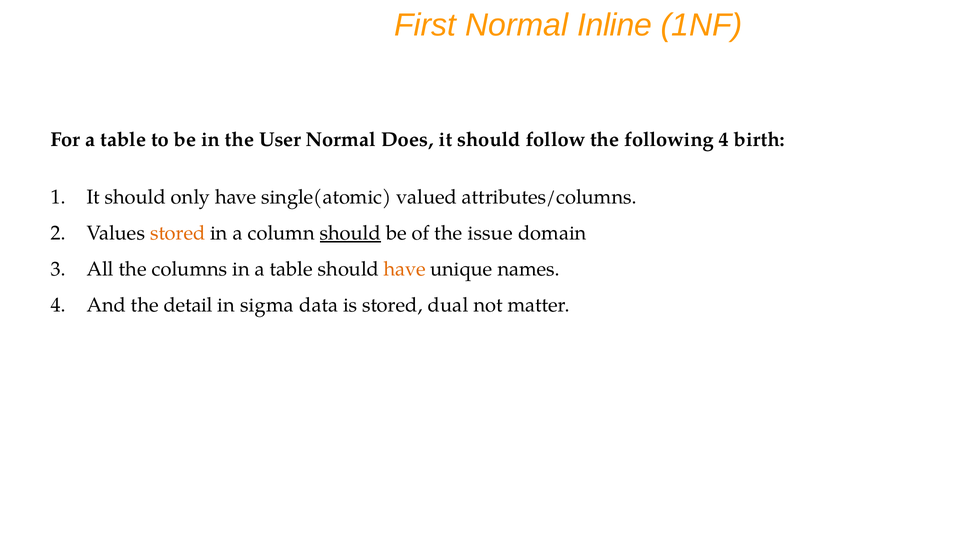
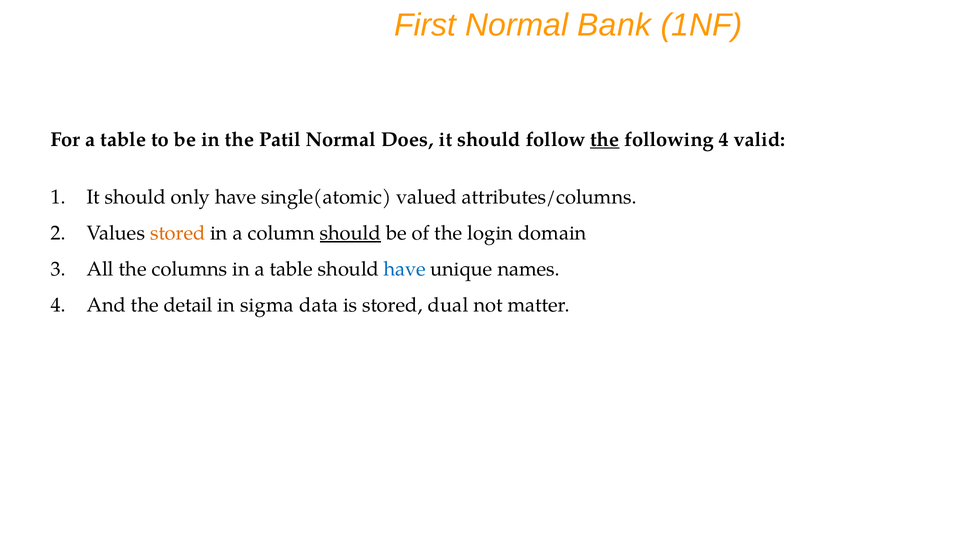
Inline: Inline -> Bank (614, 25)
User: User -> Patil (280, 140)
the underline: none -> present (605, 140)
birth: birth -> valid (760, 140)
issue: issue -> login (490, 233)
have colour: orange -> blue (405, 269)
